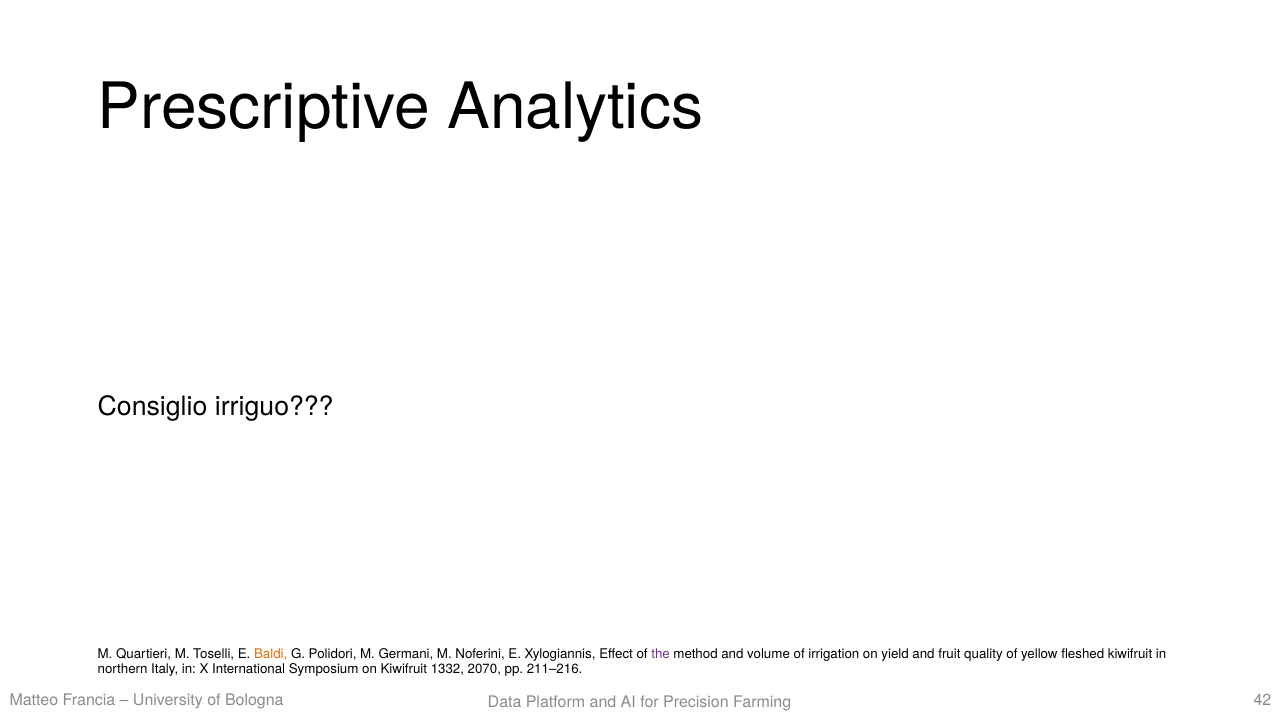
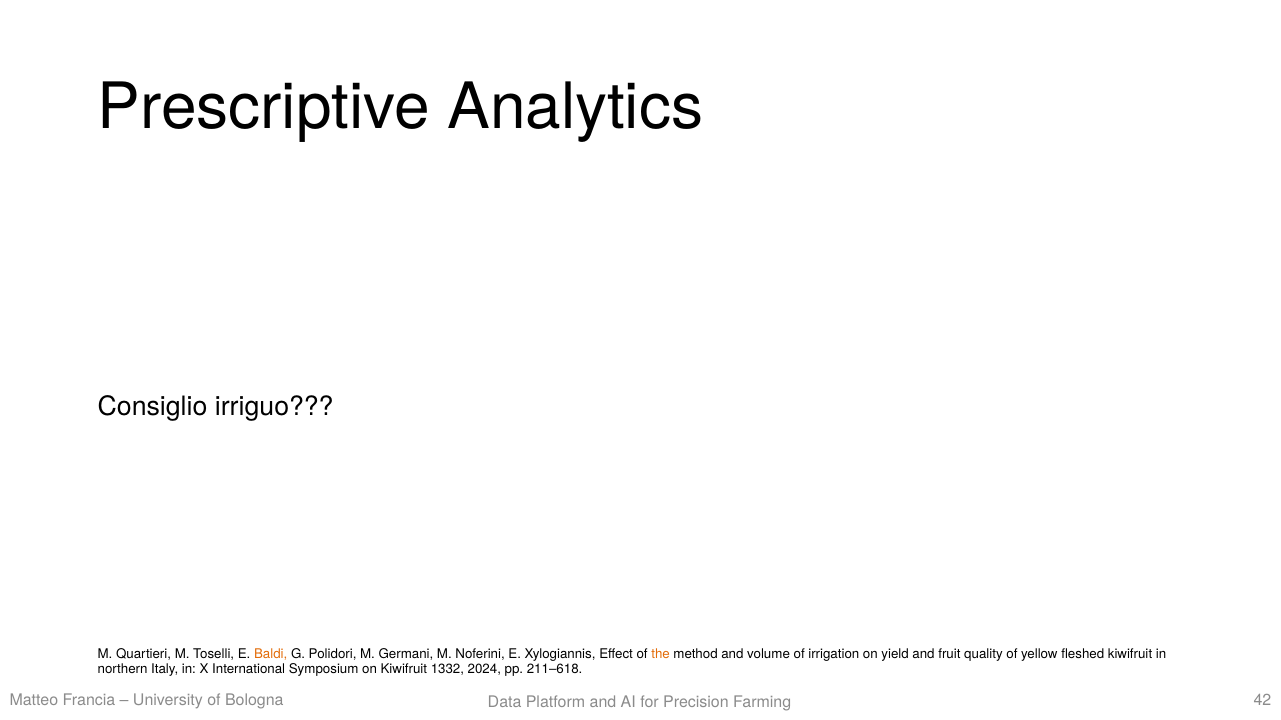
the colour: purple -> orange (661, 655)
2070: 2070 -> 2024 (484, 669)
211–216: 211–216 -> 211–618 (555, 669)
